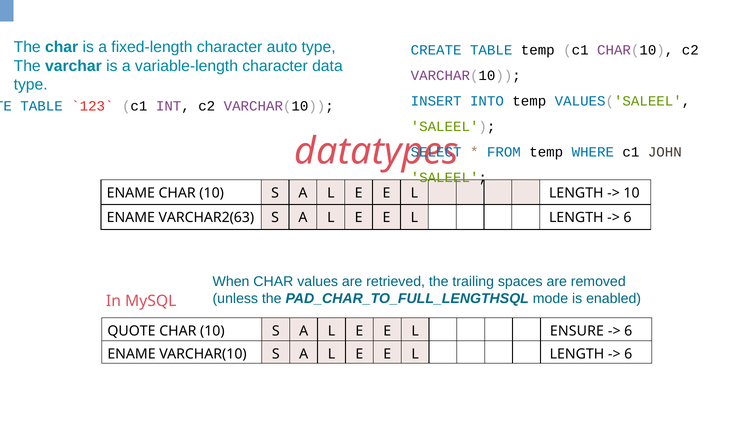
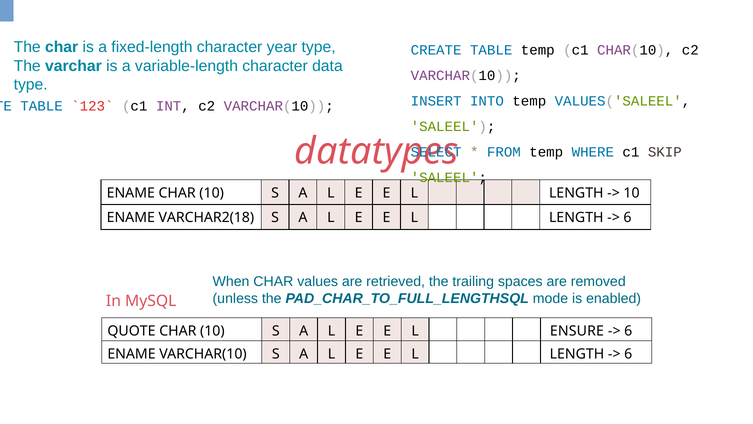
auto: auto -> year (282, 47)
JOHN: JOHN -> SKIP (665, 152)
VARCHAR2(63: VARCHAR2(63 -> VARCHAR2(18 (206, 218)
